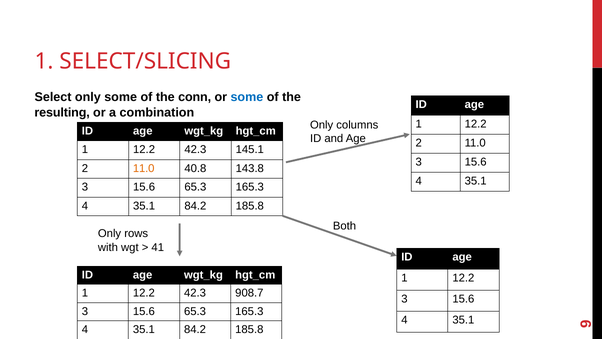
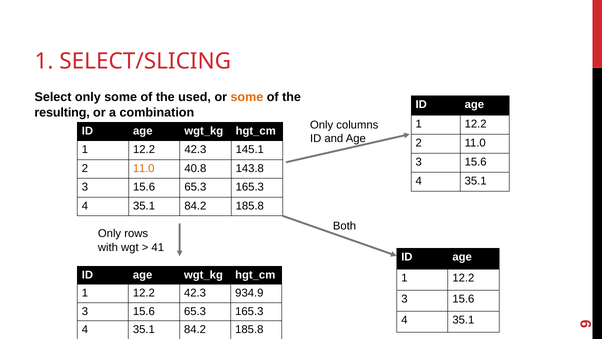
conn: conn -> used (195, 97)
some colour: blue -> orange (247, 97)
908.7: 908.7 -> 934.9 (249, 293)
